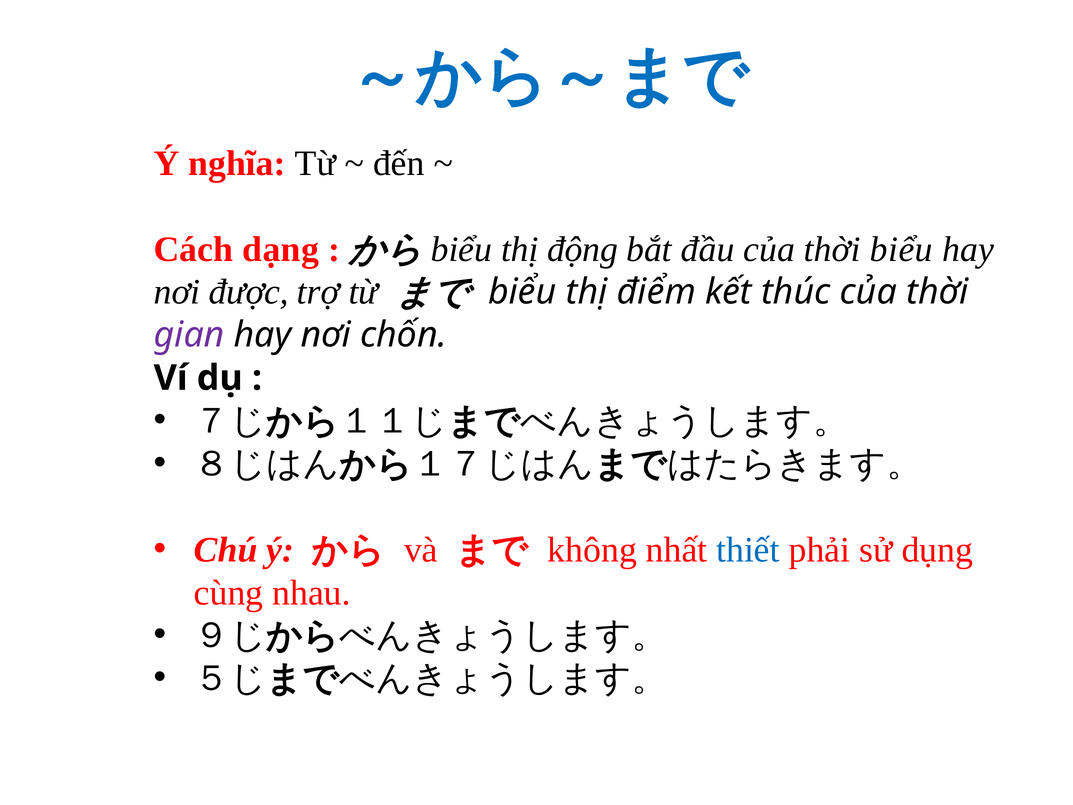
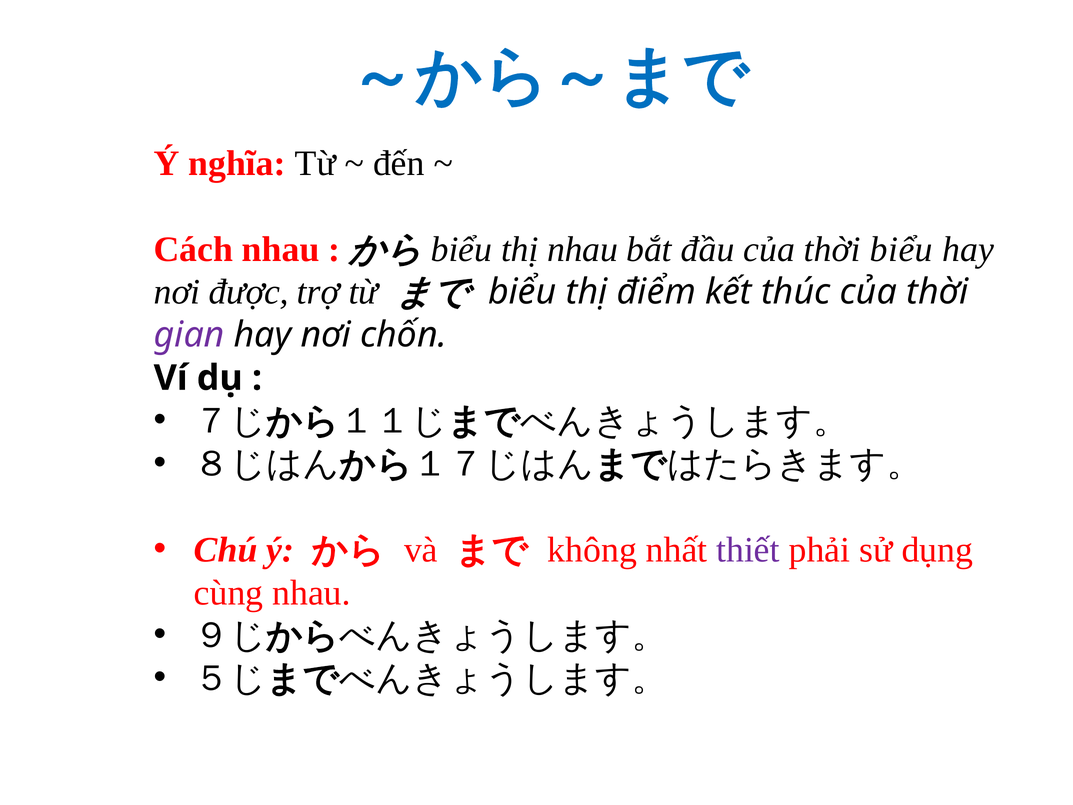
Cách dạng: dạng -> nhau (281, 249)
thị động: động -> nhau (583, 249)
thiết colour: blue -> purple (748, 550)
